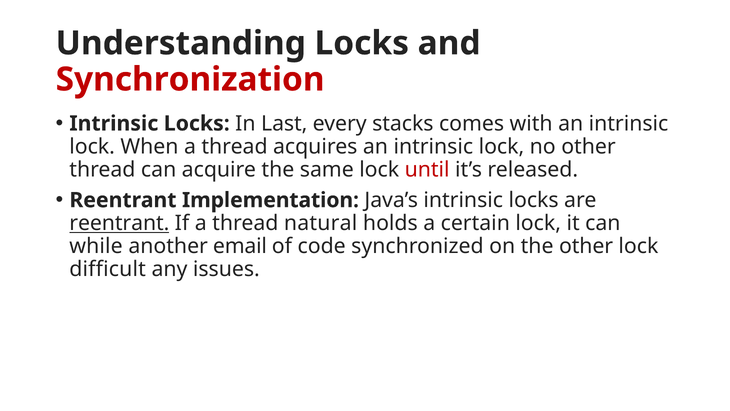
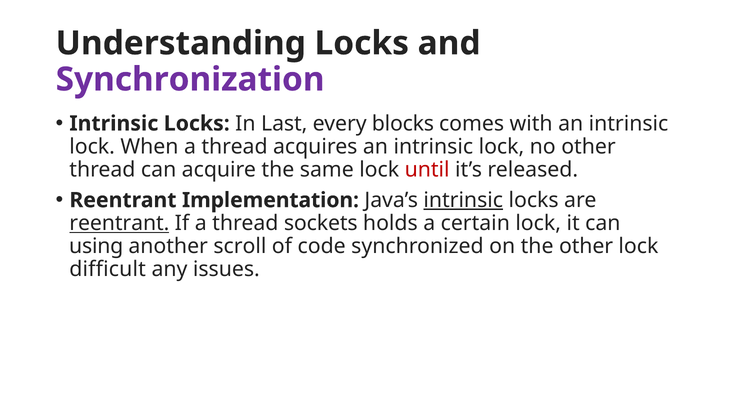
Synchronization colour: red -> purple (190, 79)
stacks: stacks -> blocks (403, 123)
intrinsic underline: none -> present (463, 200)
natural: natural -> sockets (321, 223)
while: while -> using (96, 246)
email: email -> scroll (240, 246)
